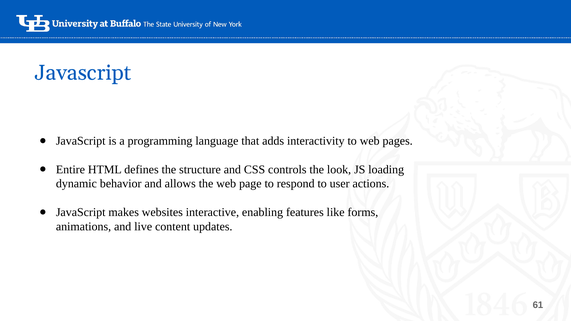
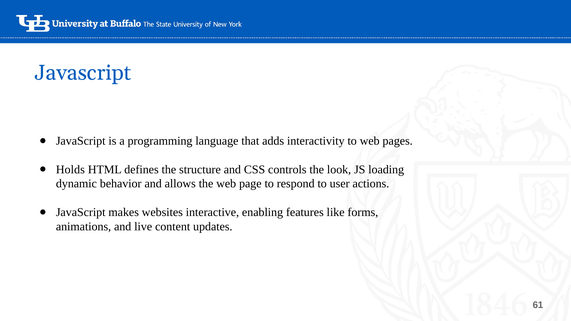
Entire: Entire -> Holds (70, 170)
